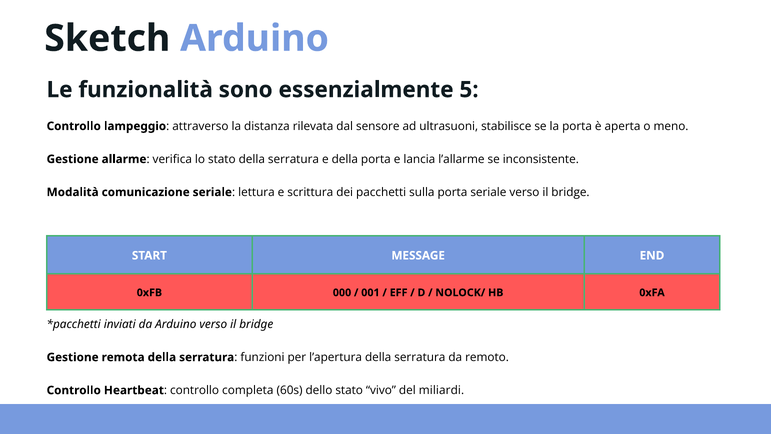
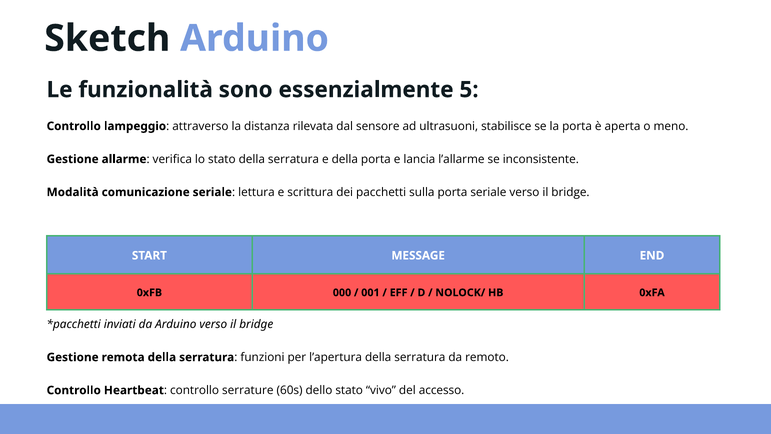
completa: completa -> serrature (248, 390)
miliardi: miliardi -> accesso (442, 390)
